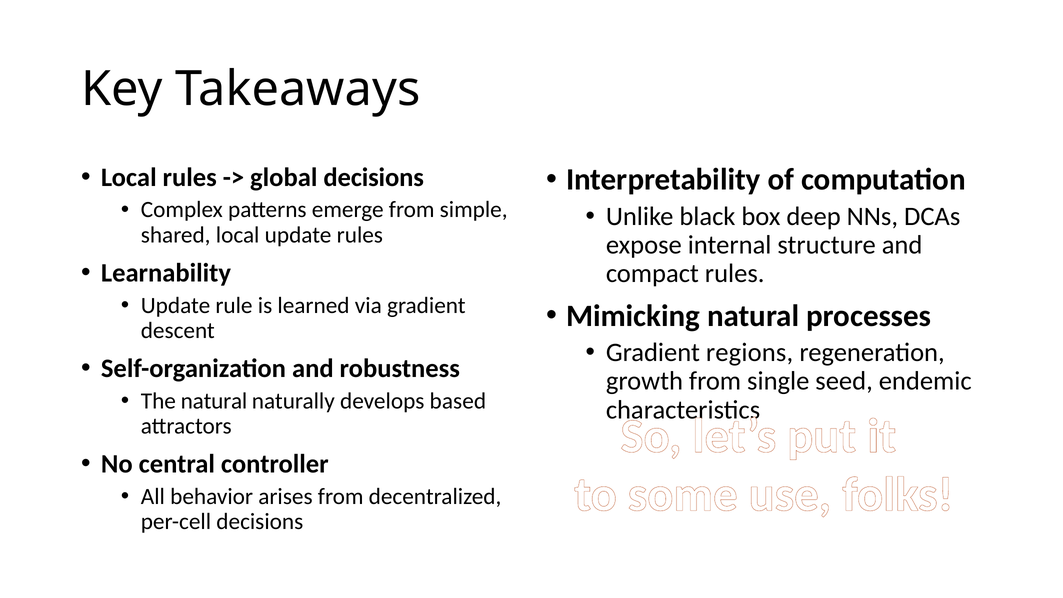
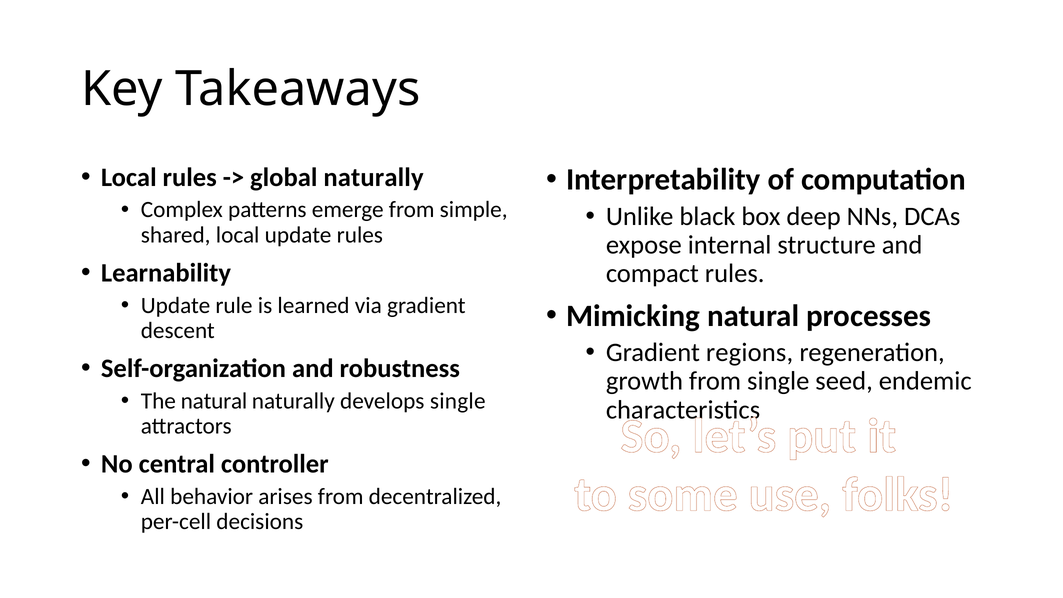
global decisions: decisions -> naturally (373, 177)
develops based: based -> single (458, 401)
